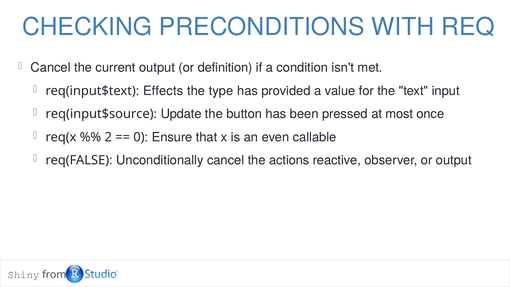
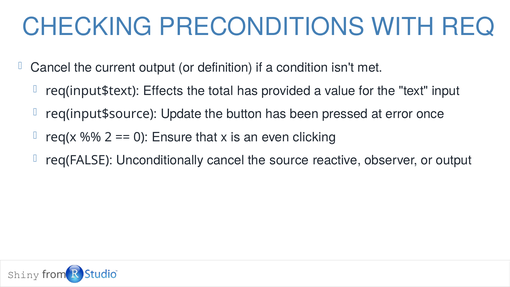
type: type -> total (221, 91)
most: most -> error (399, 114)
callable: callable -> clicking (315, 137)
actions: actions -> source (289, 160)
